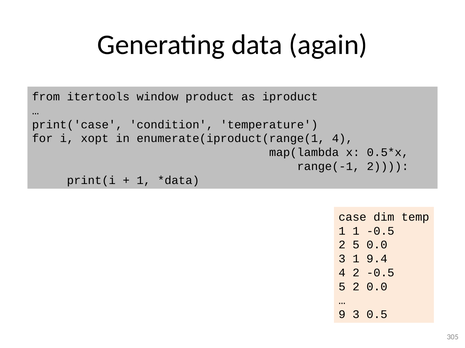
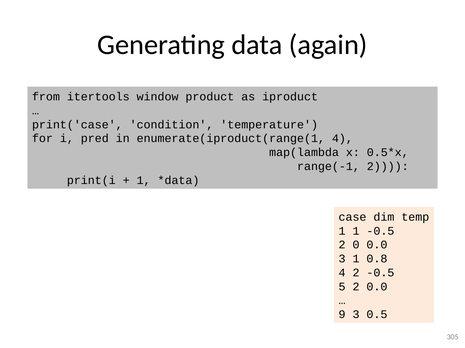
xopt: xopt -> pred (95, 139)
2 5: 5 -> 0 (356, 245)
9.4: 9.4 -> 0.8 (377, 259)
